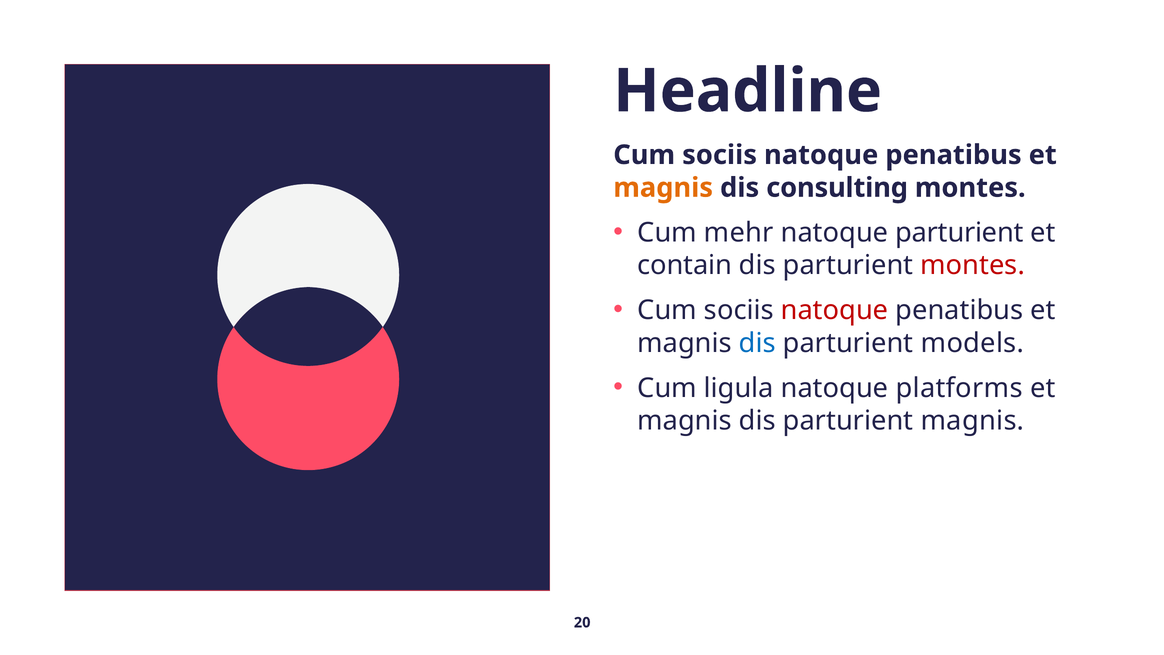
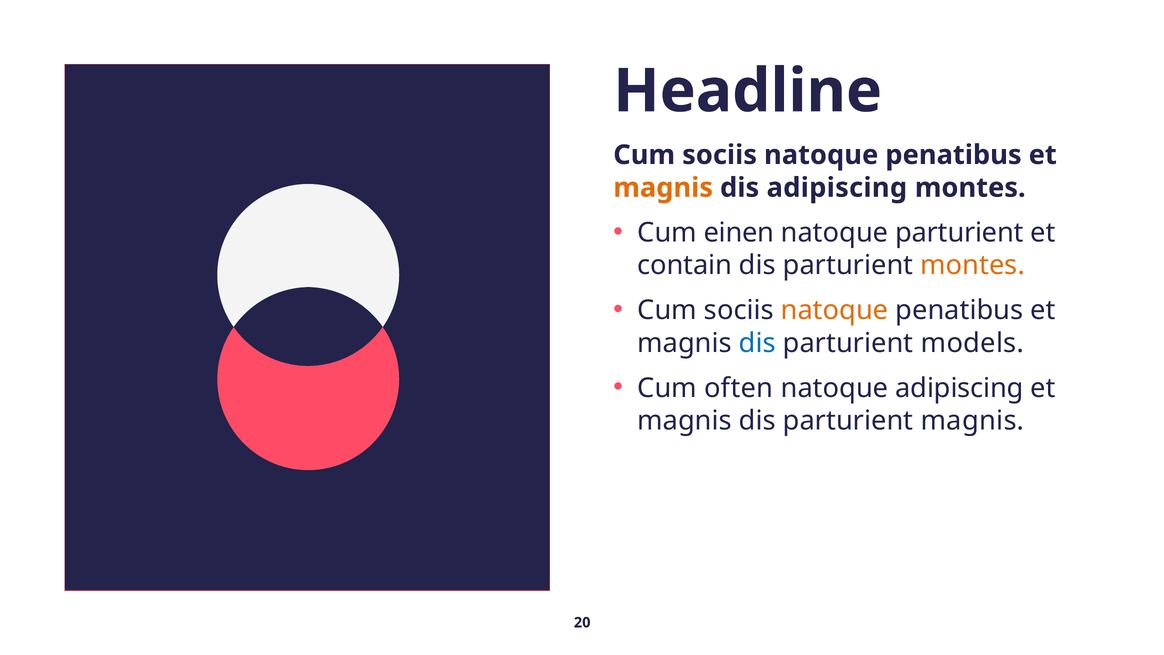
dis consulting: consulting -> adipiscing (837, 188)
mehr: mehr -> einen (739, 233)
montes colour: red -> orange (973, 265)
natoque colour: red -> orange (835, 310)
ligula: ligula -> often (739, 388)
natoque platforms: platforms -> adipiscing (959, 388)
